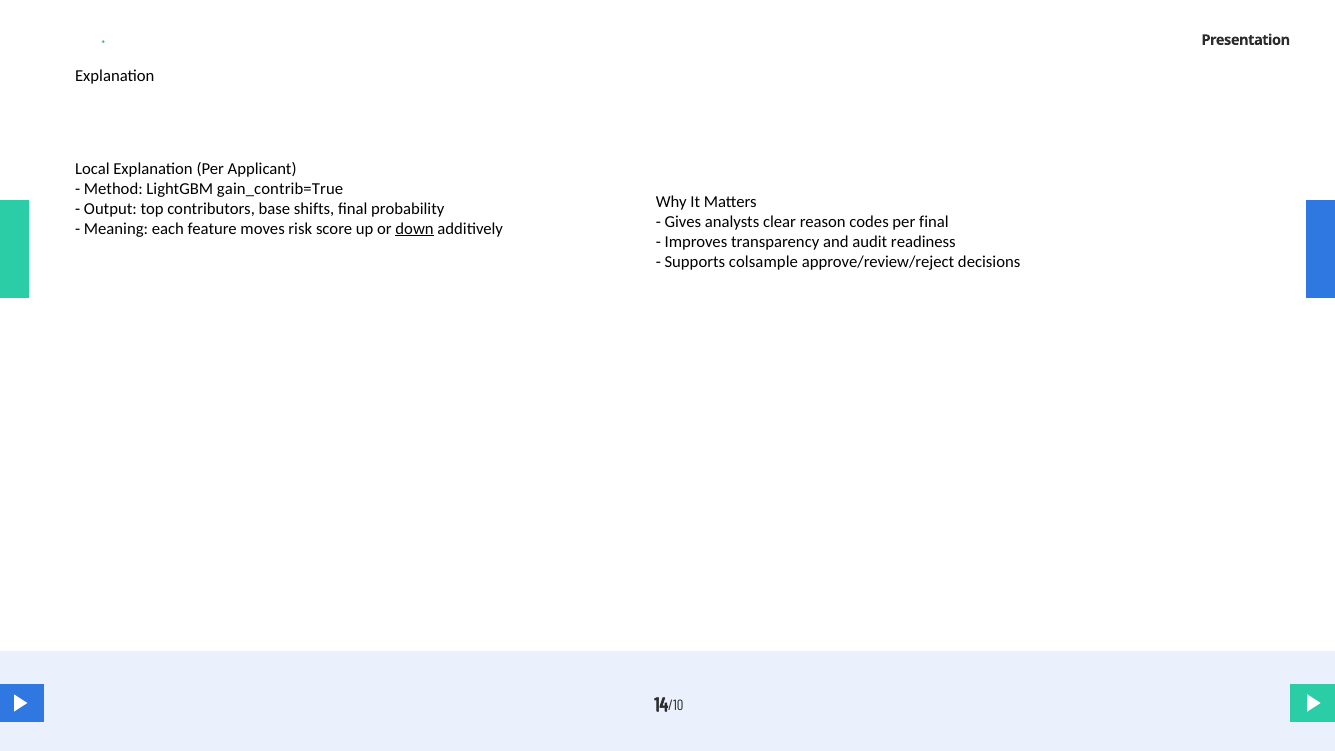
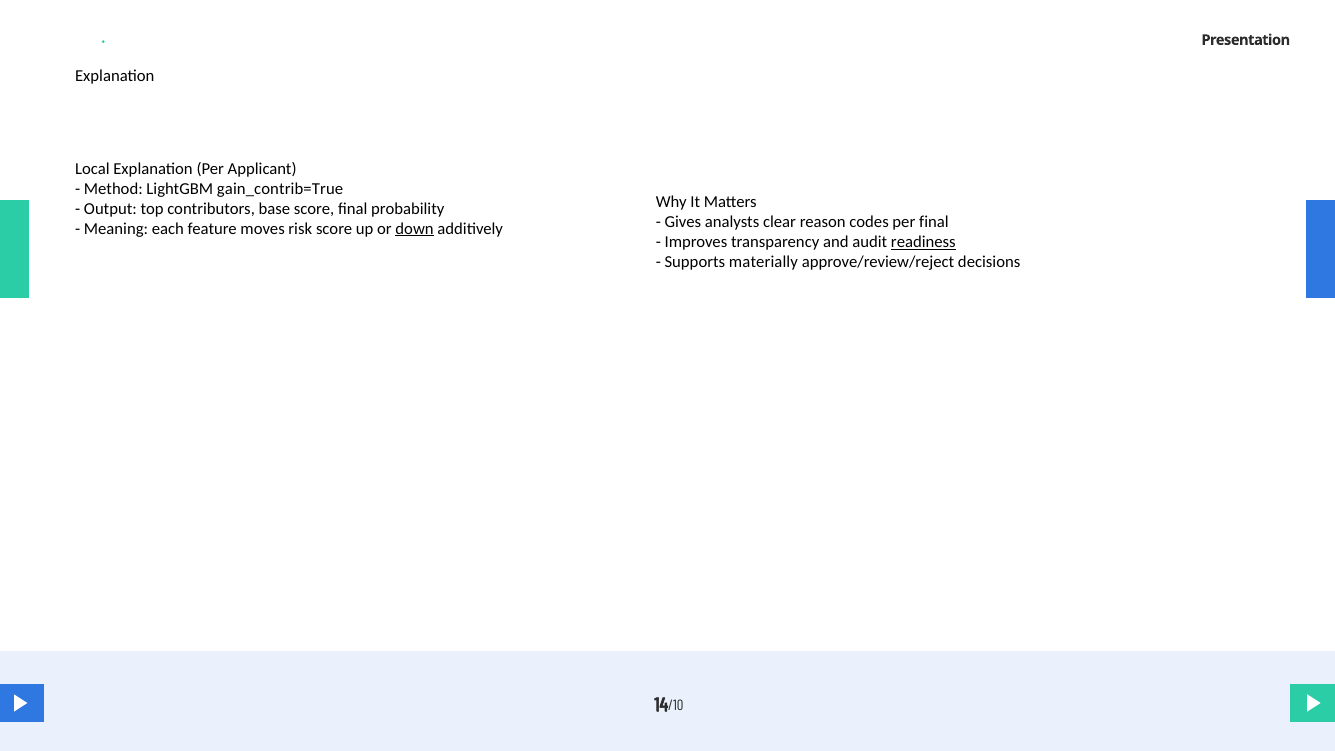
base shifts: shifts -> score (314, 209)
readiness underline: none -> present (923, 242)
colsample: colsample -> materially (763, 262)
